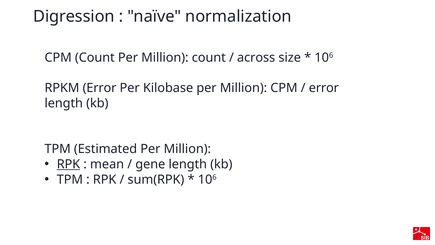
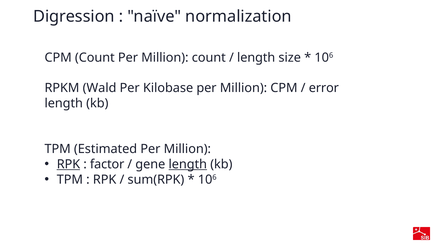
across: across -> length (256, 57)
RPKM Error: Error -> Wald (100, 88)
mean: mean -> factor (107, 164)
length underline: none -> present (188, 164)
